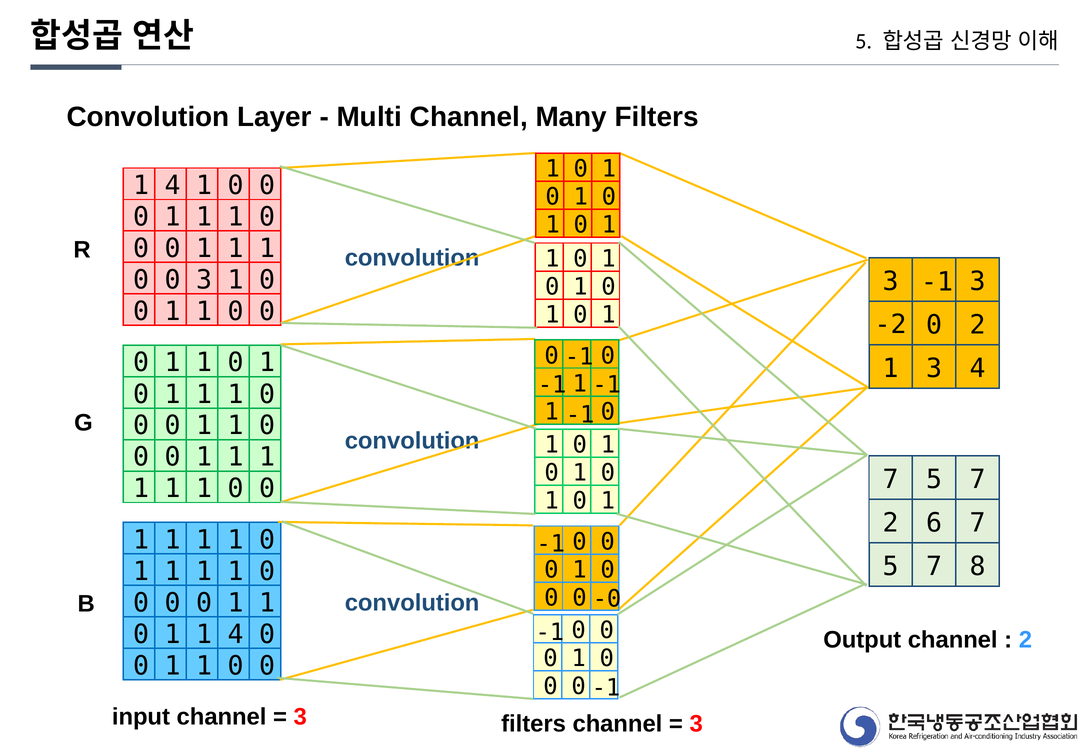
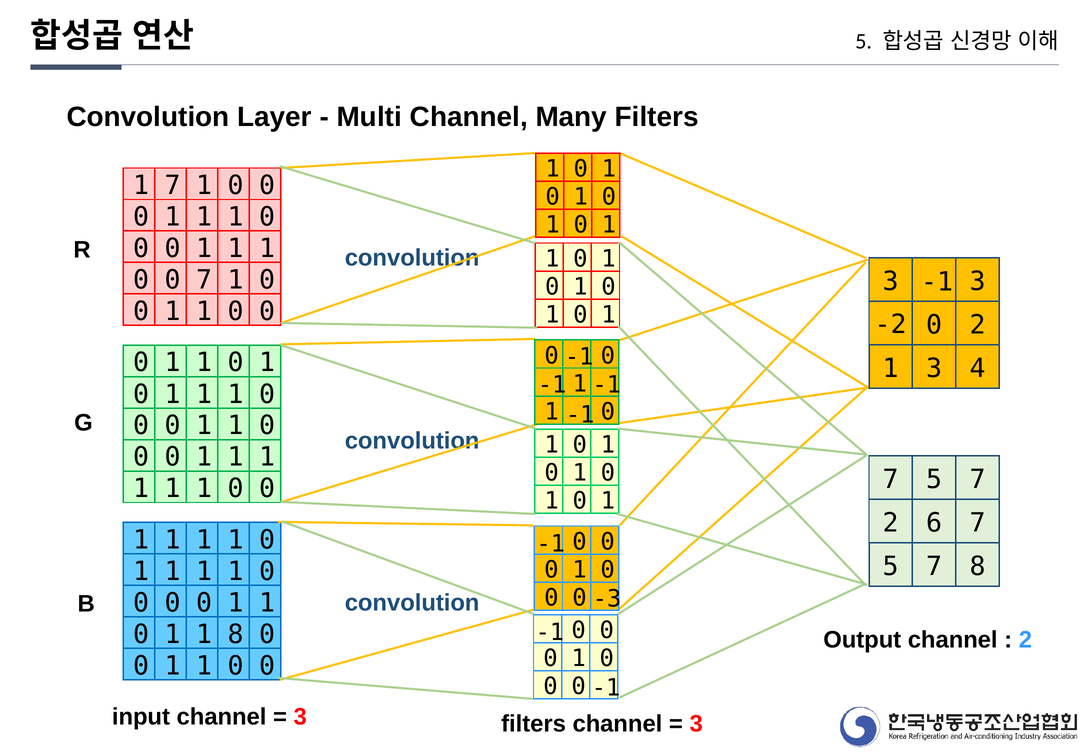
4: 4 -> 7 (173, 186)
0 3: 3 -> 7 (204, 280)
-0: -0 -> -3 (607, 599)
1 1 4: 4 -> 8 (236, 634)
